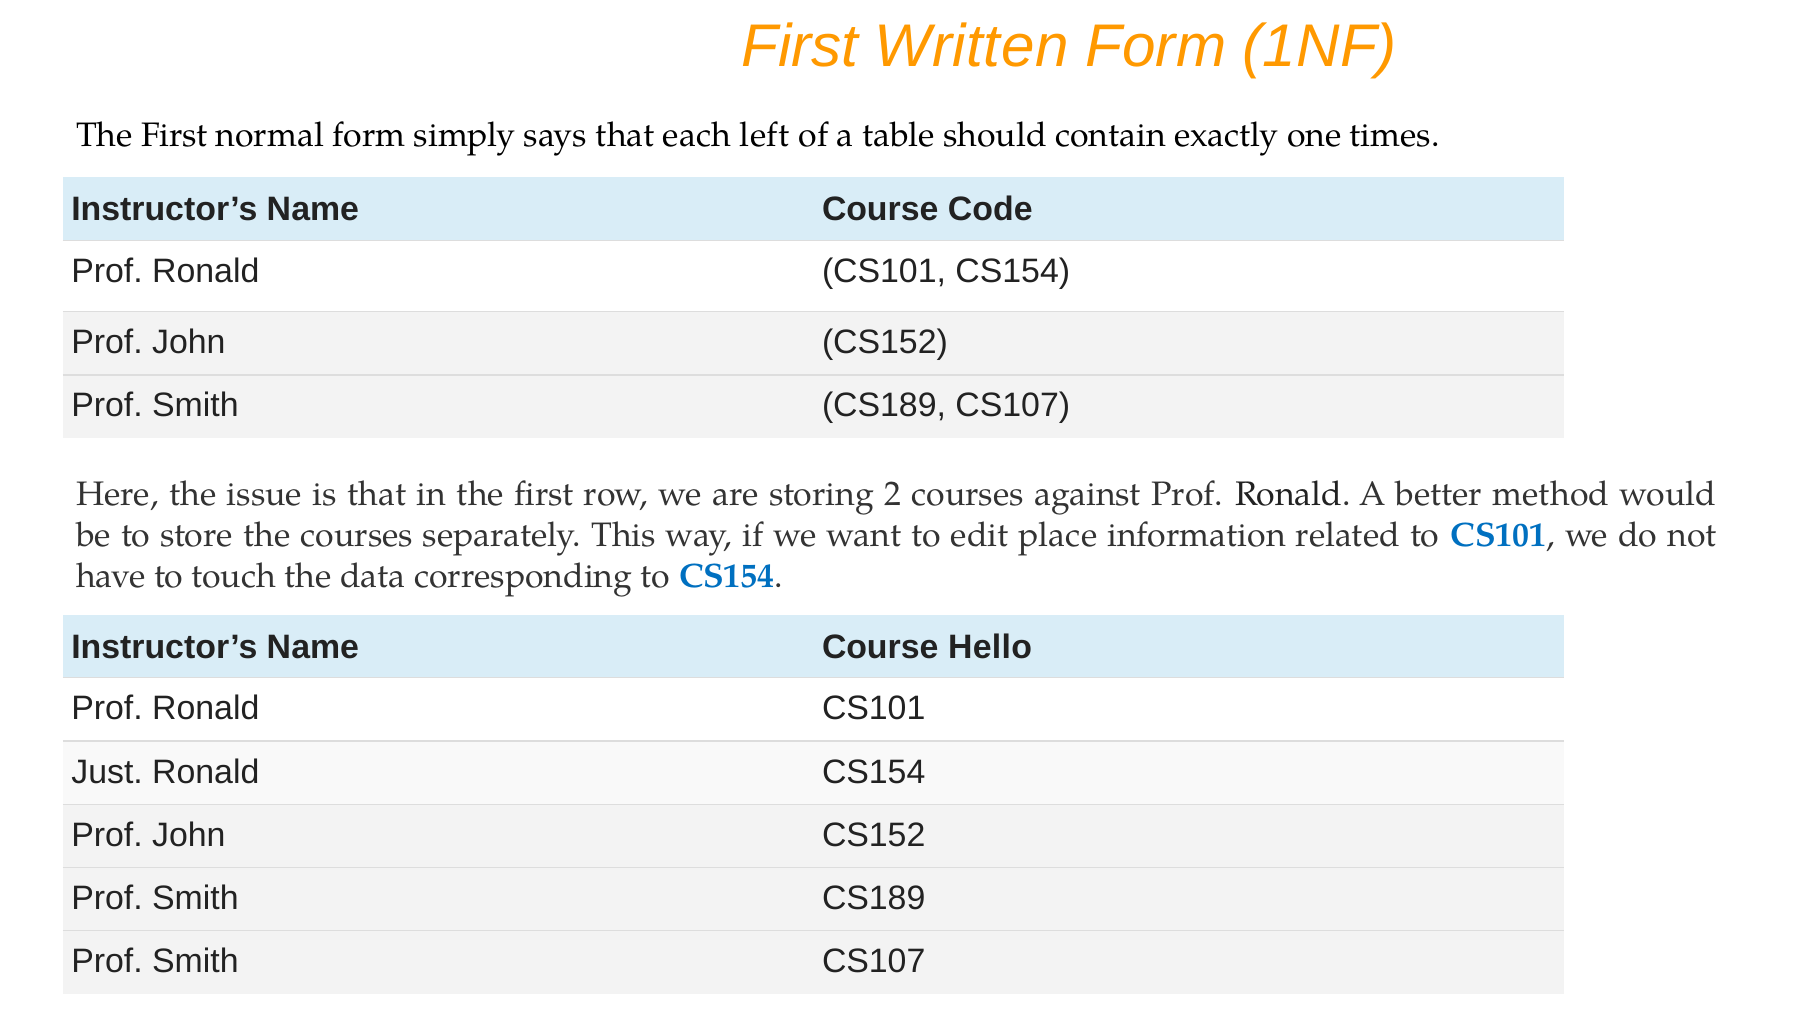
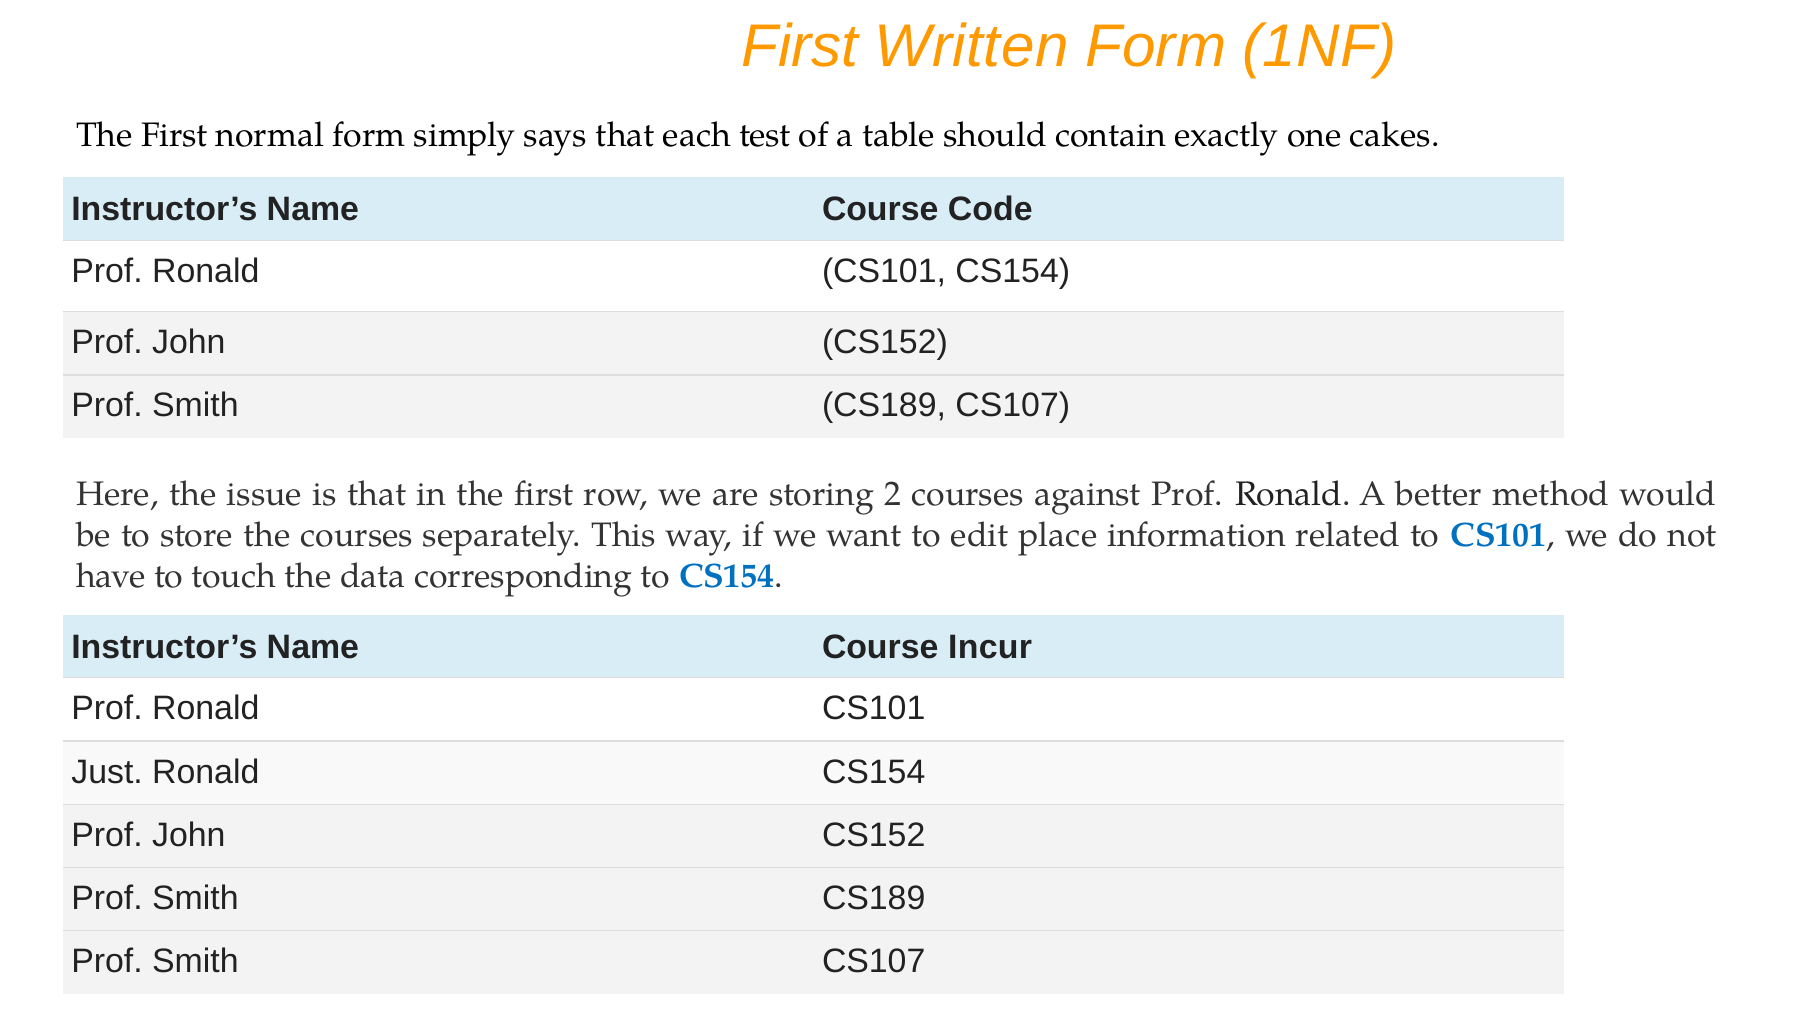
left: left -> test (765, 135)
times: times -> cakes (1395, 135)
Hello: Hello -> Incur (990, 647)
